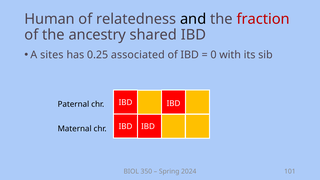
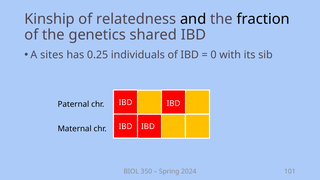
Human: Human -> Kinship (50, 19)
fraction colour: red -> black (263, 19)
ancestry: ancestry -> genetics (97, 35)
associated: associated -> individuals (138, 55)
